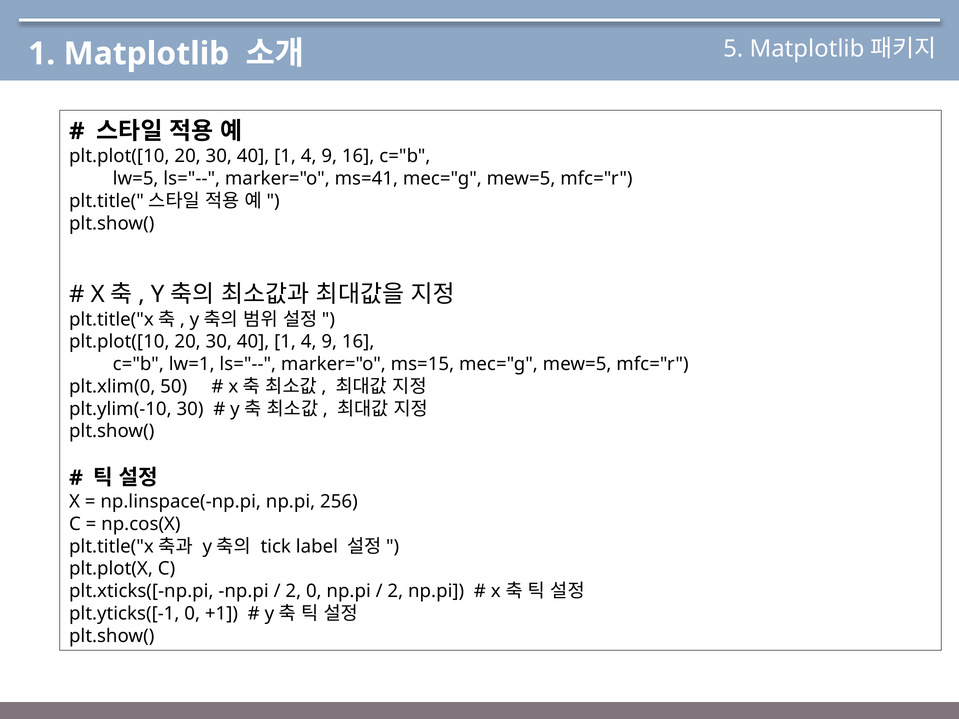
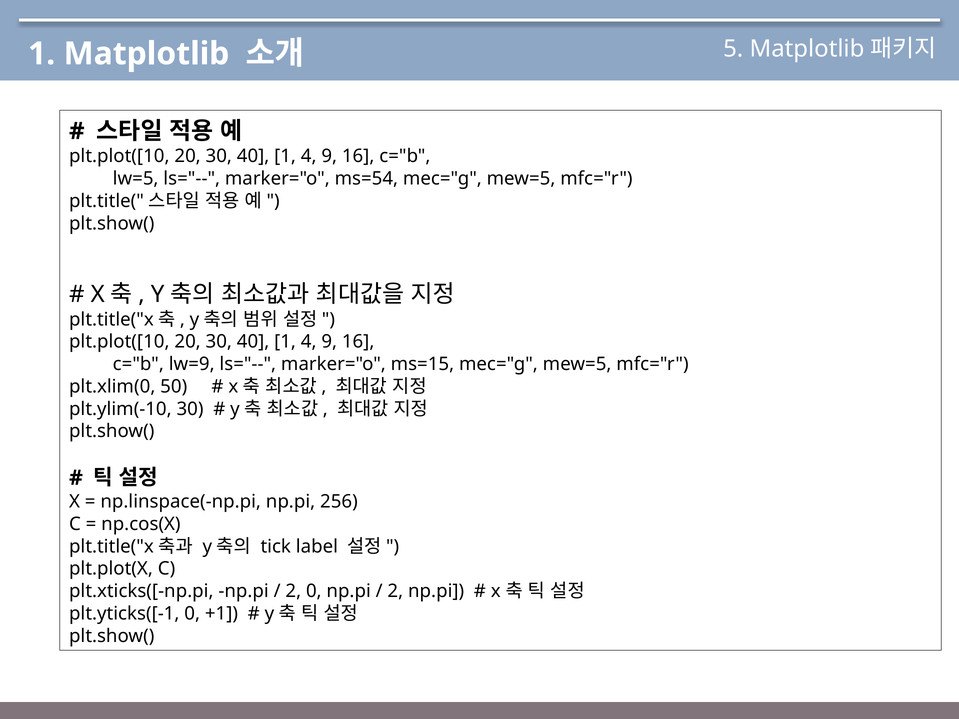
ms=41: ms=41 -> ms=54 (366, 179)
lw=1: lw=1 -> lw=9 (192, 364)
